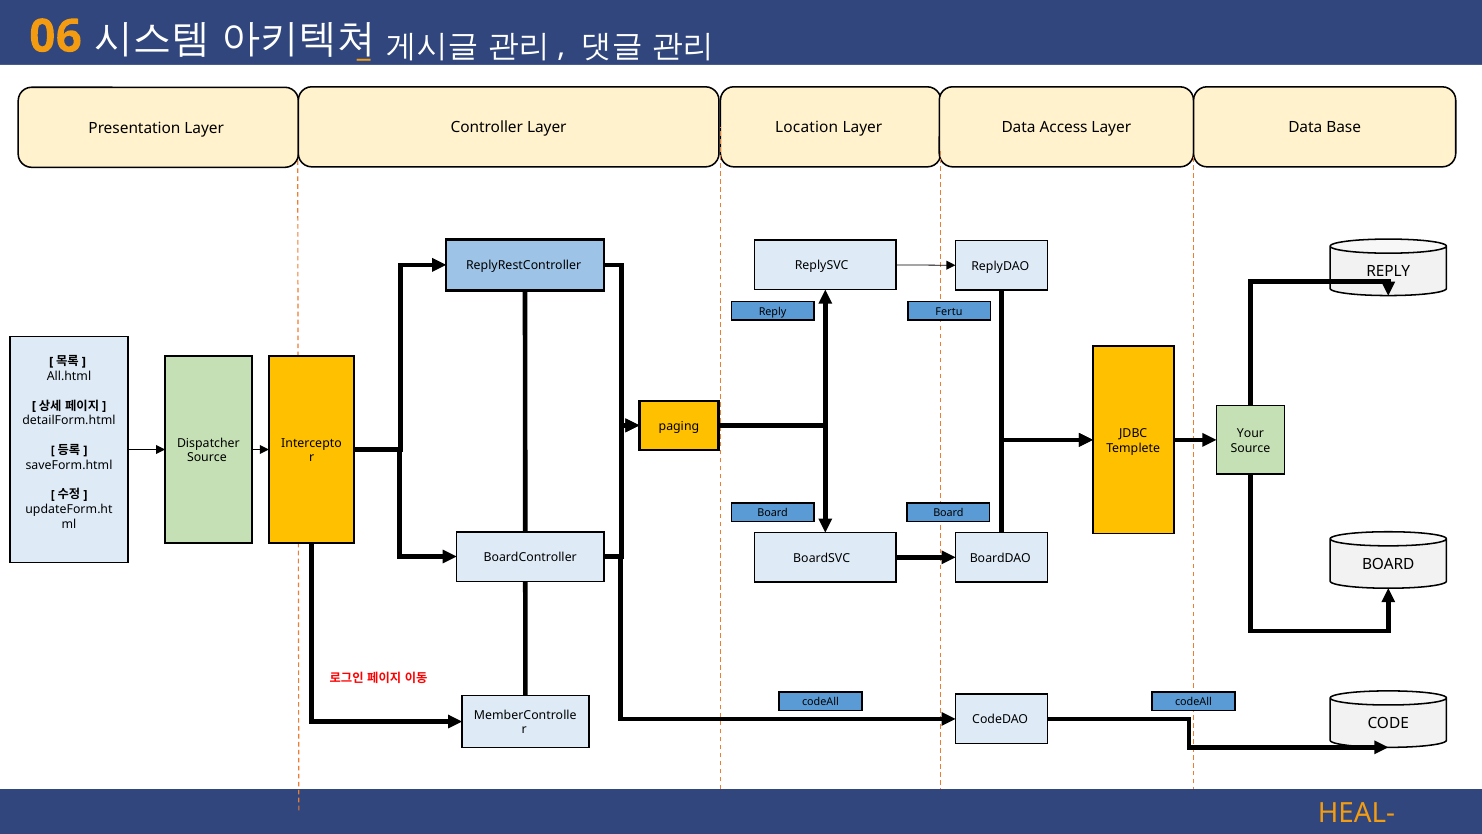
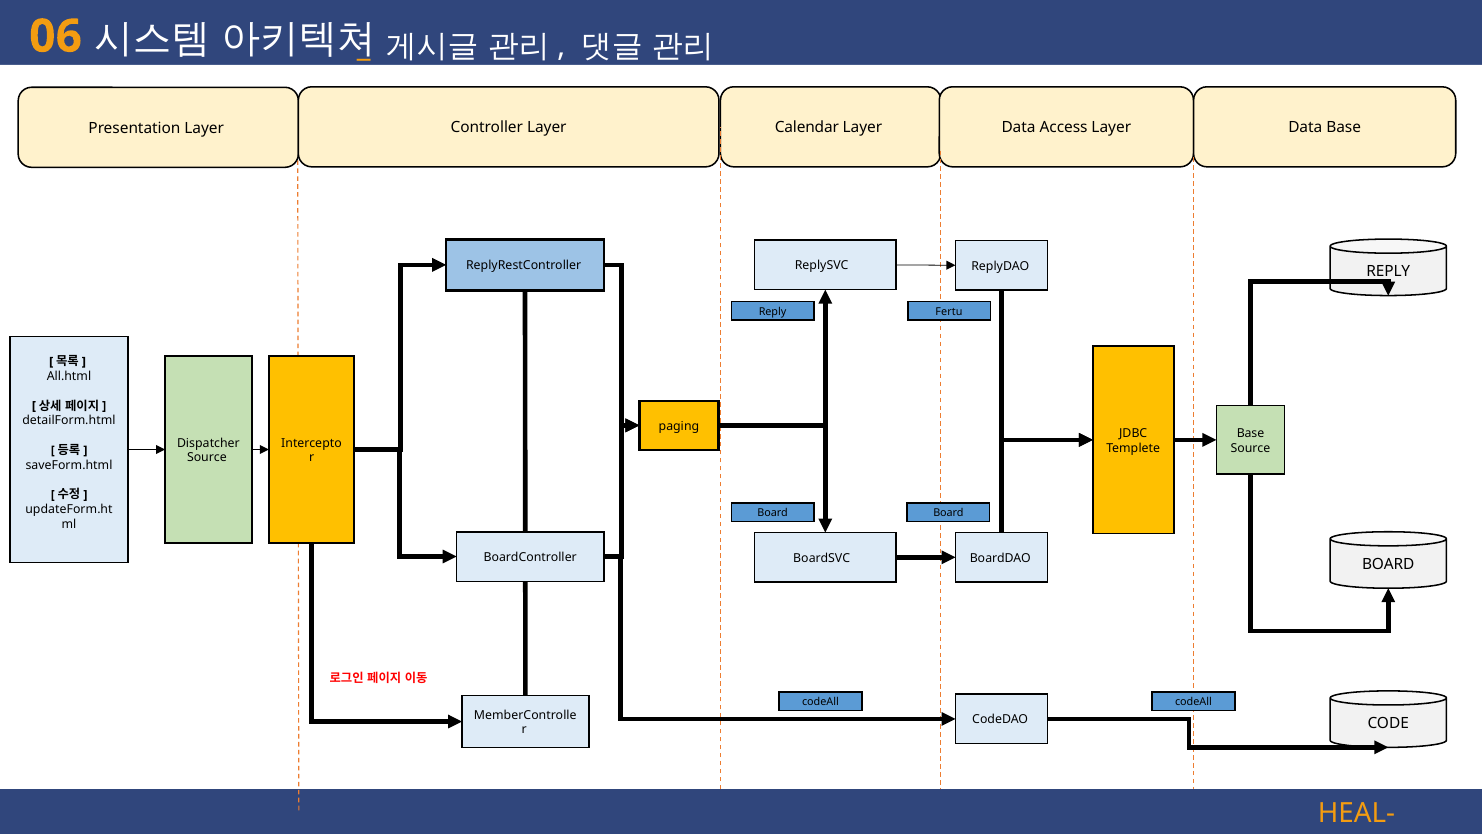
Location: Location -> Calendar (807, 128)
Your: Your -> Base (1251, 433)
